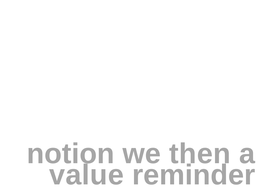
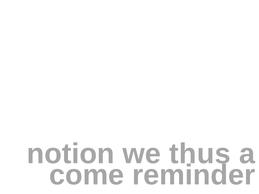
then: then -> thus (200, 154)
value: value -> come (87, 175)
